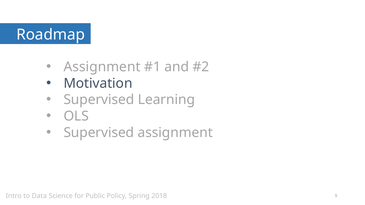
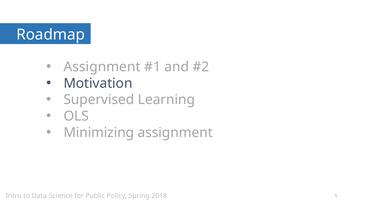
Supervised: Supervised -> Minimizing (99, 133)
